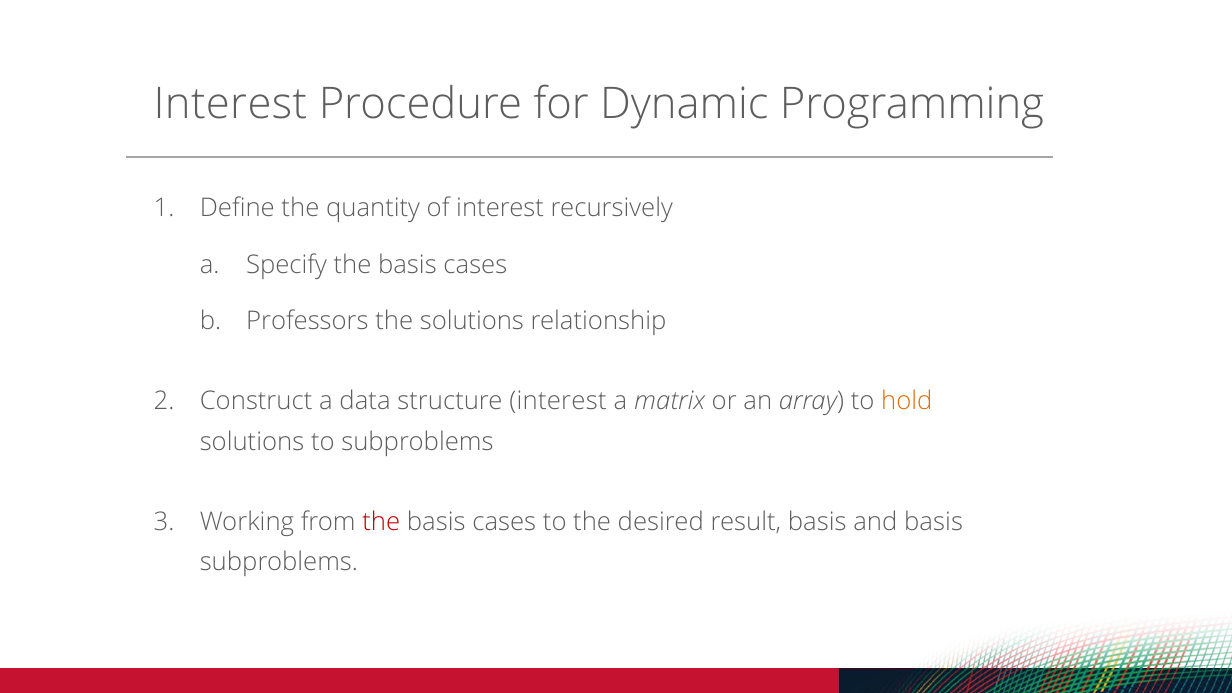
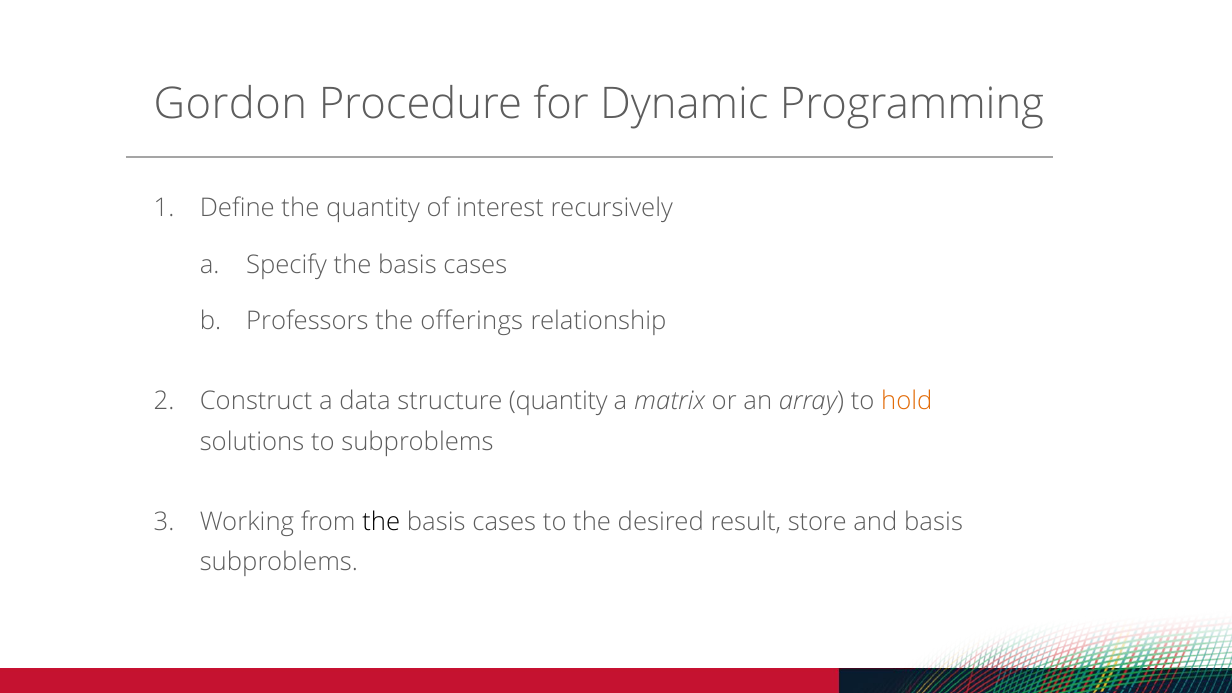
Interest: Interest -> Gordon (230, 104)
the solutions: solutions -> offerings (472, 321)
structure interest: interest -> quantity (558, 401)
the colour: red -> black (381, 522)
result basis: basis -> store (817, 522)
